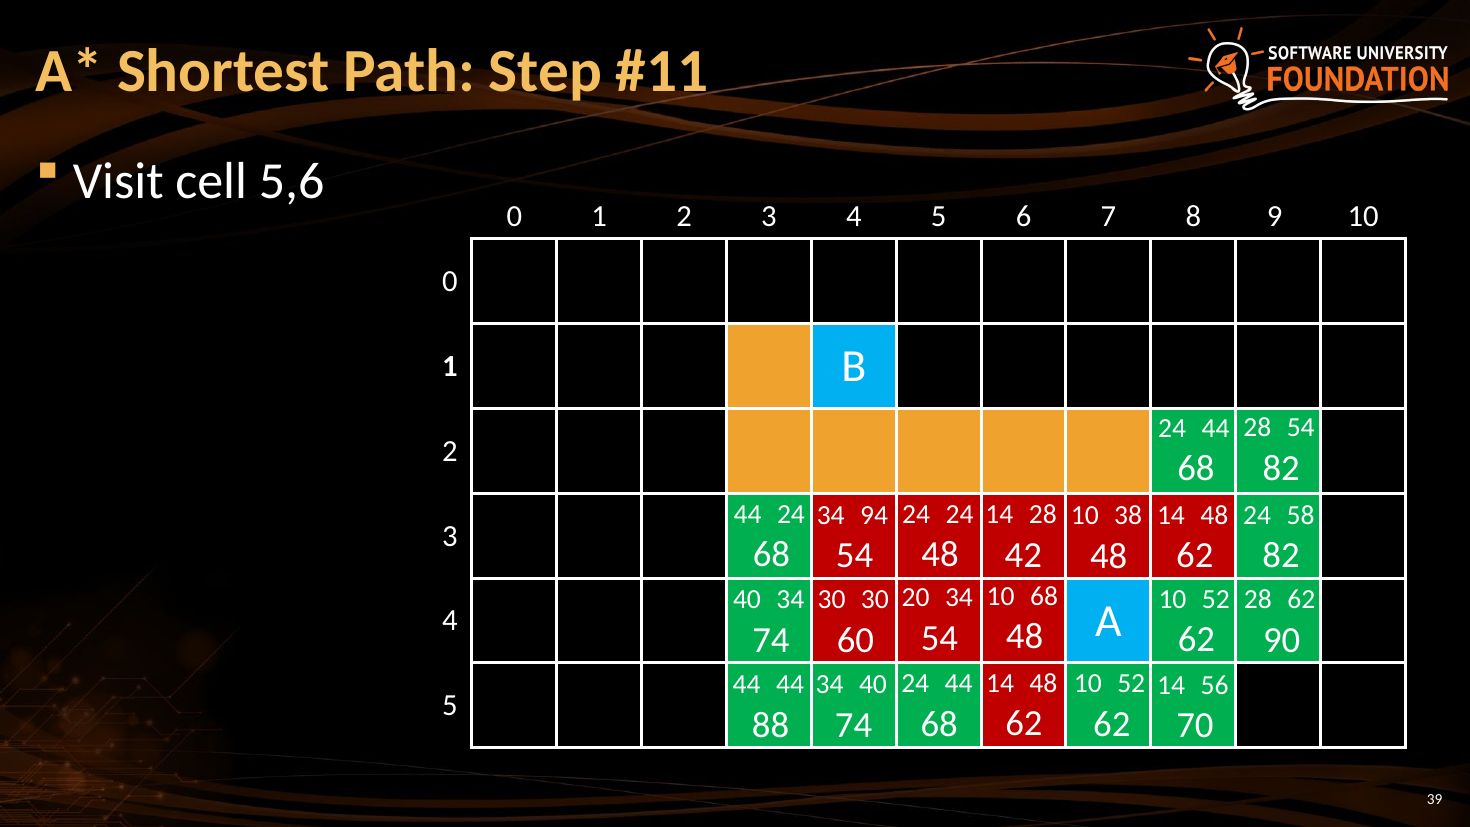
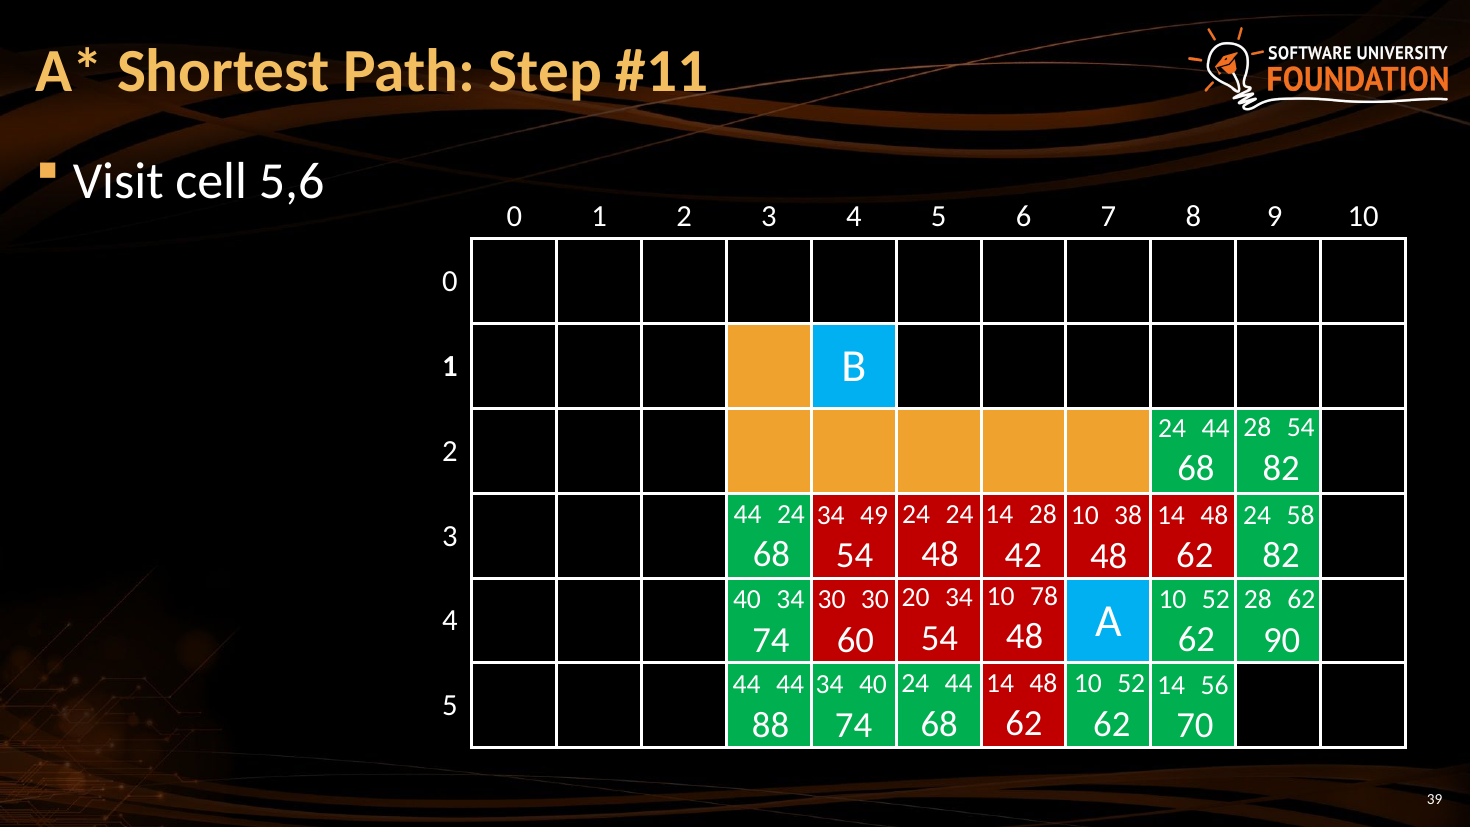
94: 94 -> 49 (874, 515)
10 68: 68 -> 78 (1044, 596)
